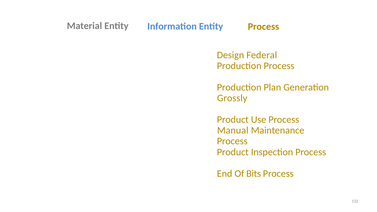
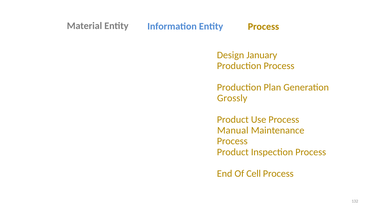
Federal: Federal -> January (262, 55)
Bits: Bits -> Cell (254, 174)
